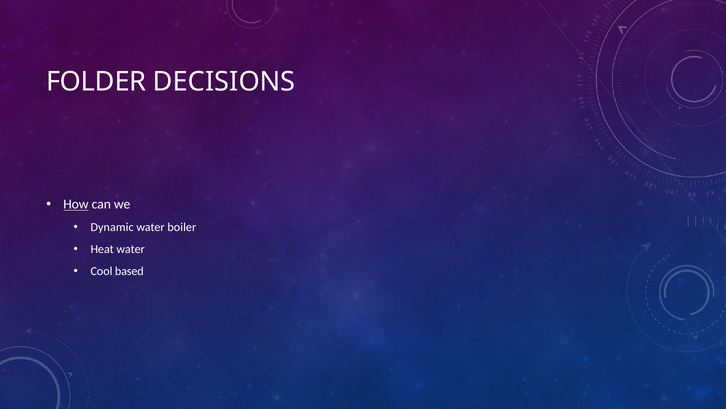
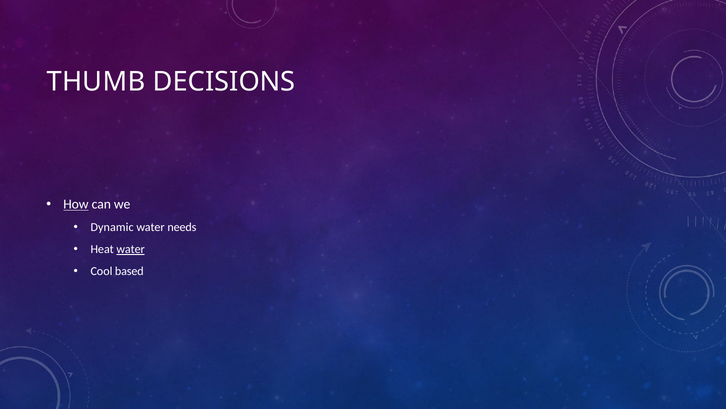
FOLDER: FOLDER -> THUMB (96, 82)
boiler: boiler -> needs (182, 227)
water underline: none -> present (131, 249)
